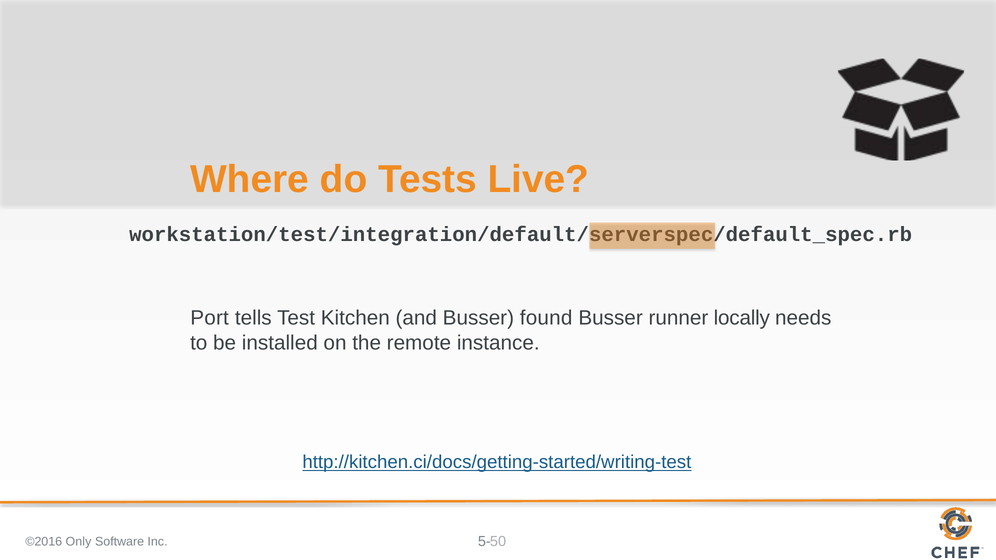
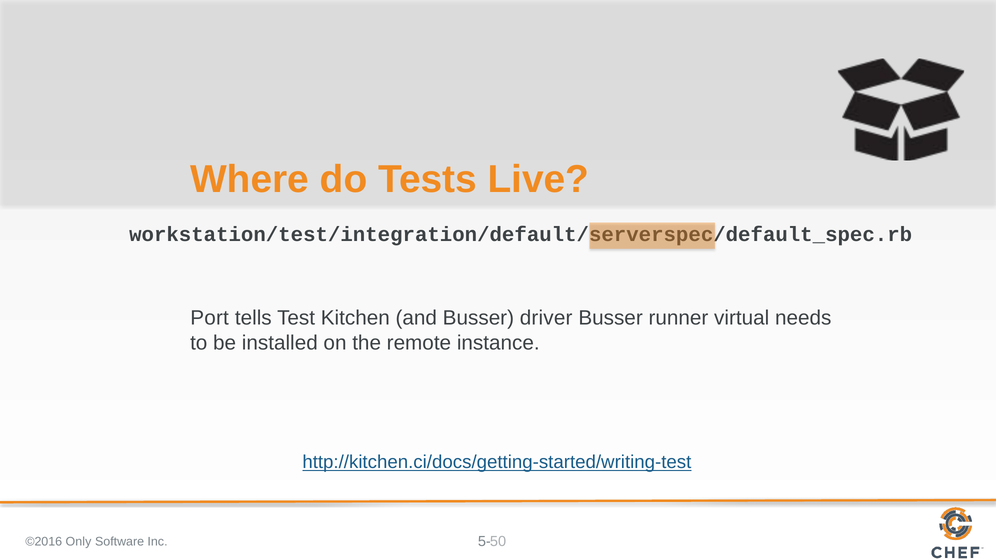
found: found -> driver (546, 318)
locally: locally -> virtual (742, 318)
